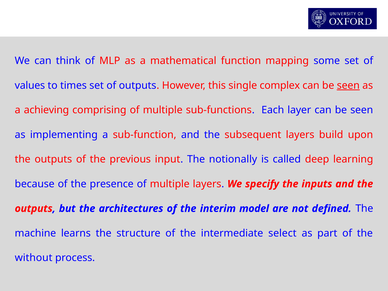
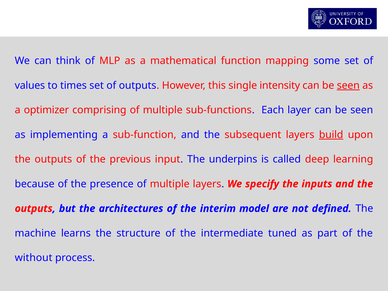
complex: complex -> intensity (280, 85)
achieving: achieving -> optimizer (46, 110)
build underline: none -> present (331, 135)
notionally: notionally -> underpins (233, 159)
select: select -> tuned (282, 233)
